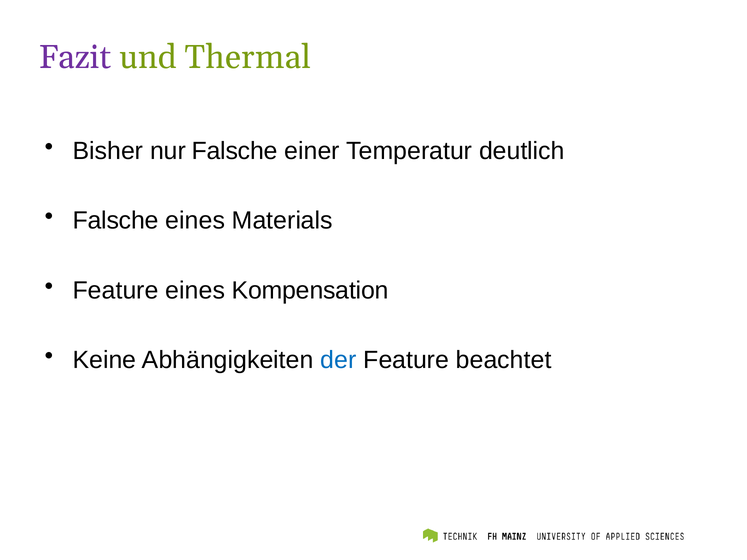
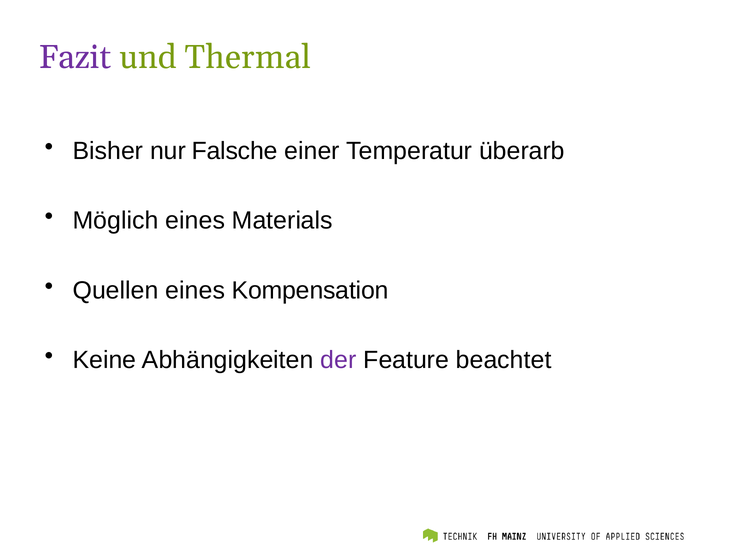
deutlich: deutlich -> überarb (522, 151)
Falsche: Falsche -> Möglich (116, 221)
Feature: Feature -> Quellen (116, 290)
der colour: blue -> purple (338, 360)
